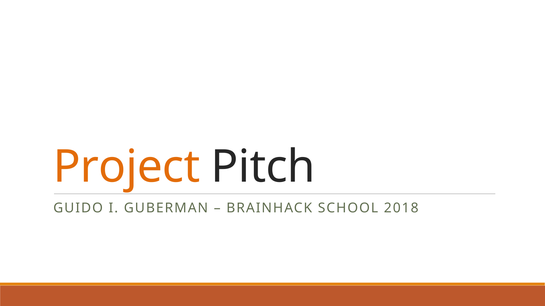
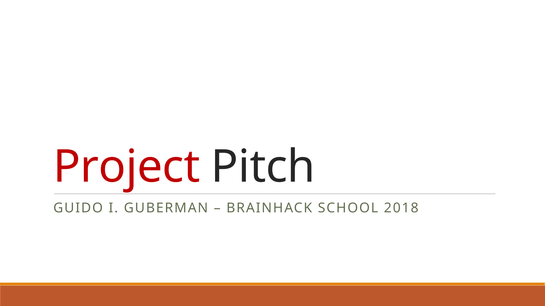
Project colour: orange -> red (127, 167)
